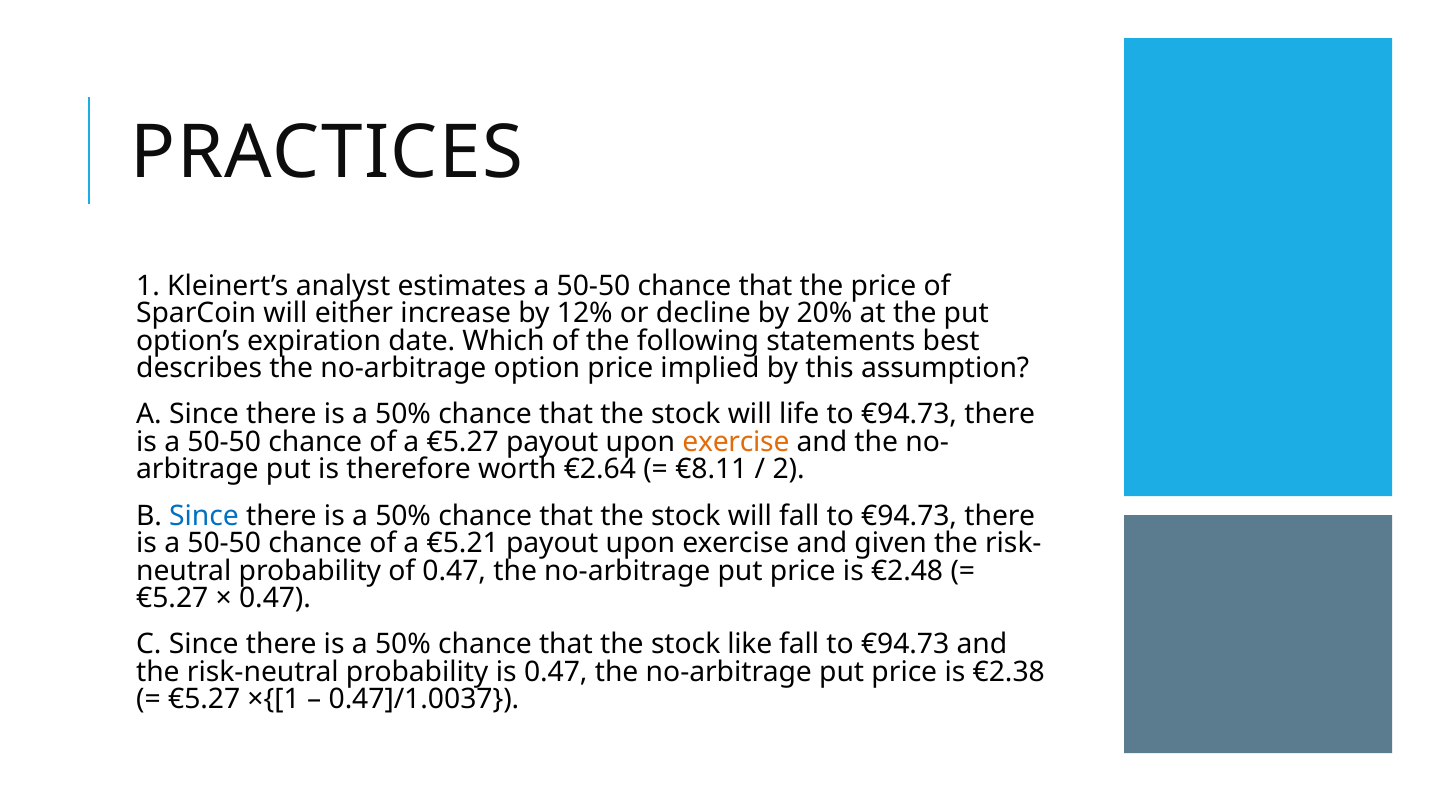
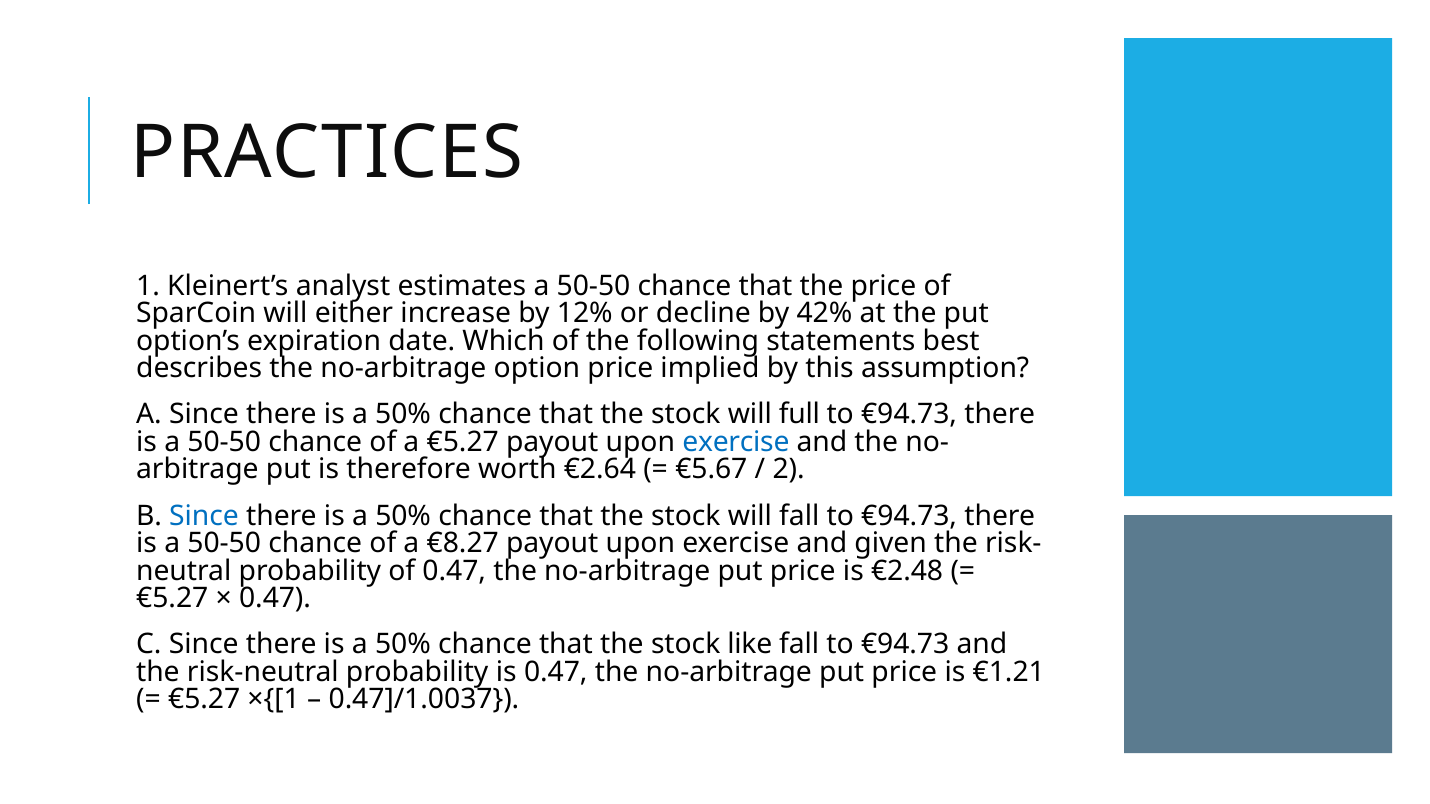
20%: 20% -> 42% (824, 314)
life: life -> full (799, 415)
exercise colour: orange -> blue (736, 442)
€8.11: €8.11 -> €5.67 (711, 470)
€5.21: €5.21 -> €8.27 (463, 543)
€2.38: €2.38 -> €1.21 (1009, 672)
